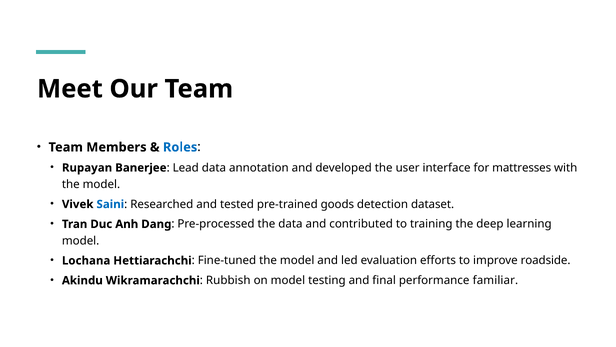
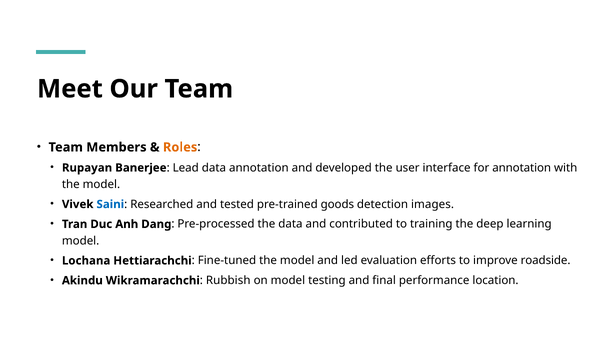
Roles colour: blue -> orange (180, 147)
for mattresses: mattresses -> annotation (522, 168)
dataset: dataset -> images (433, 204)
familiar: familiar -> location (495, 280)
